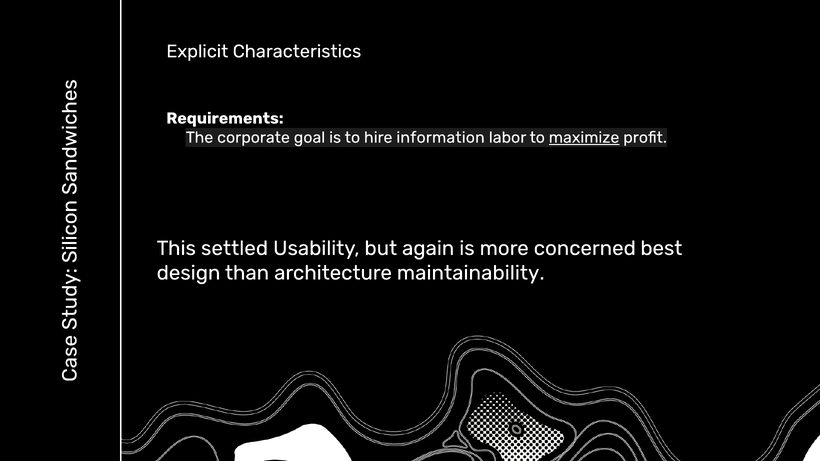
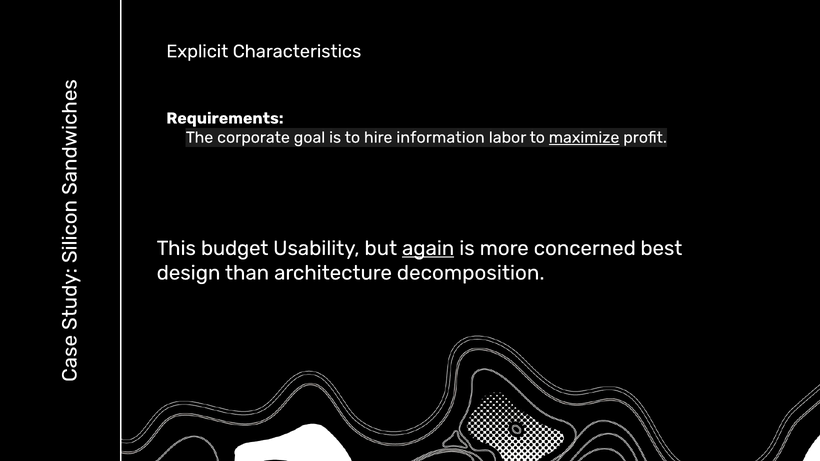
settled: settled -> budget (235, 248)
again underline: none -> present (428, 248)
maintainability: maintainability -> decomposition (471, 273)
